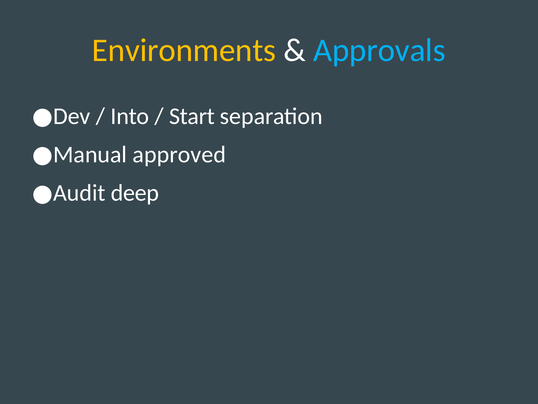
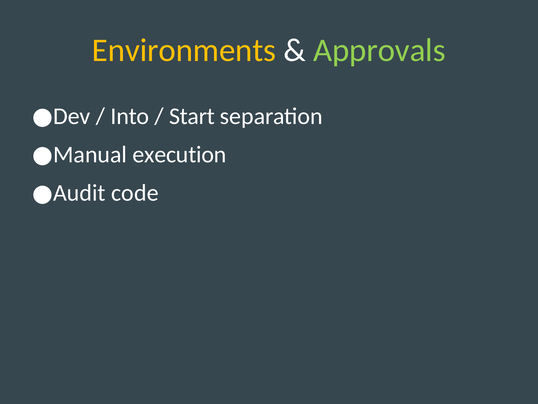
Approvals colour: light blue -> light green (379, 50)
approved: approved -> execution (179, 154)
deep: deep -> code (135, 193)
